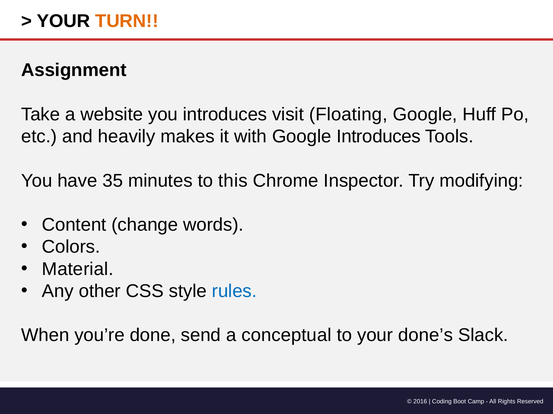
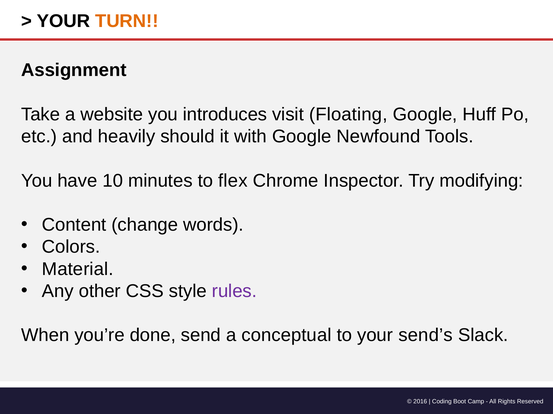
makes: makes -> should (188, 137)
Google Introduces: Introduces -> Newfound (378, 137)
35: 35 -> 10 (113, 181)
this: this -> flex (233, 181)
rules colour: blue -> purple (234, 292)
done’s: done’s -> send’s (426, 336)
